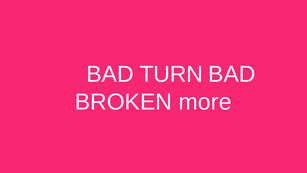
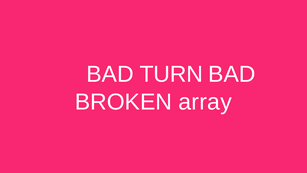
more: more -> array (205, 102)
